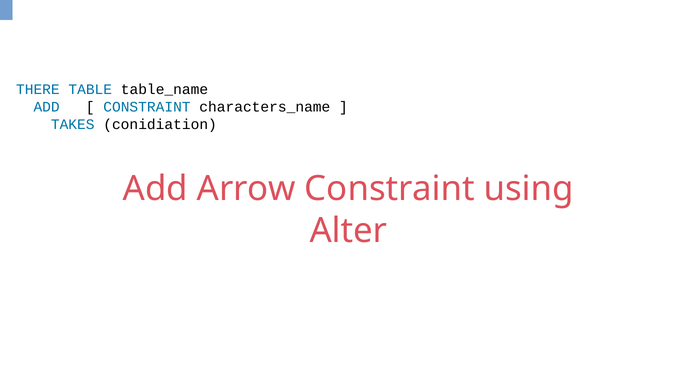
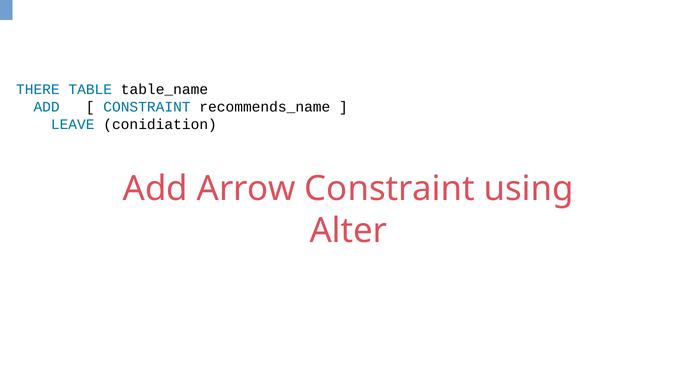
characters_name: characters_name -> recommends_name (265, 107)
TAKES: TAKES -> LEAVE (73, 125)
